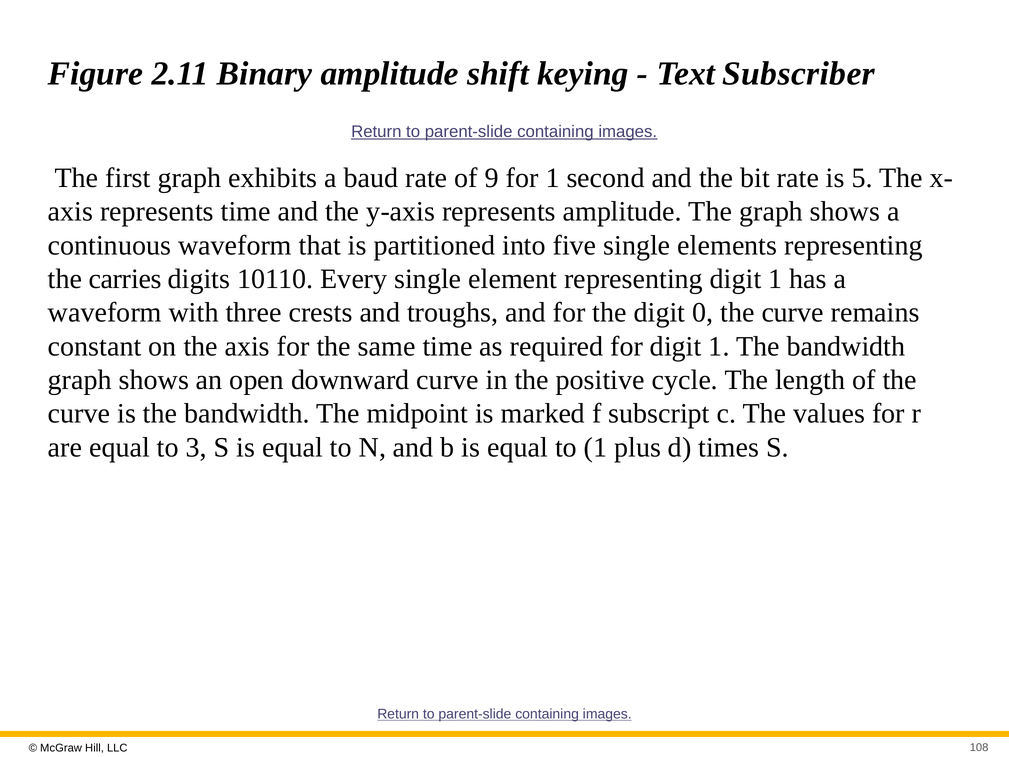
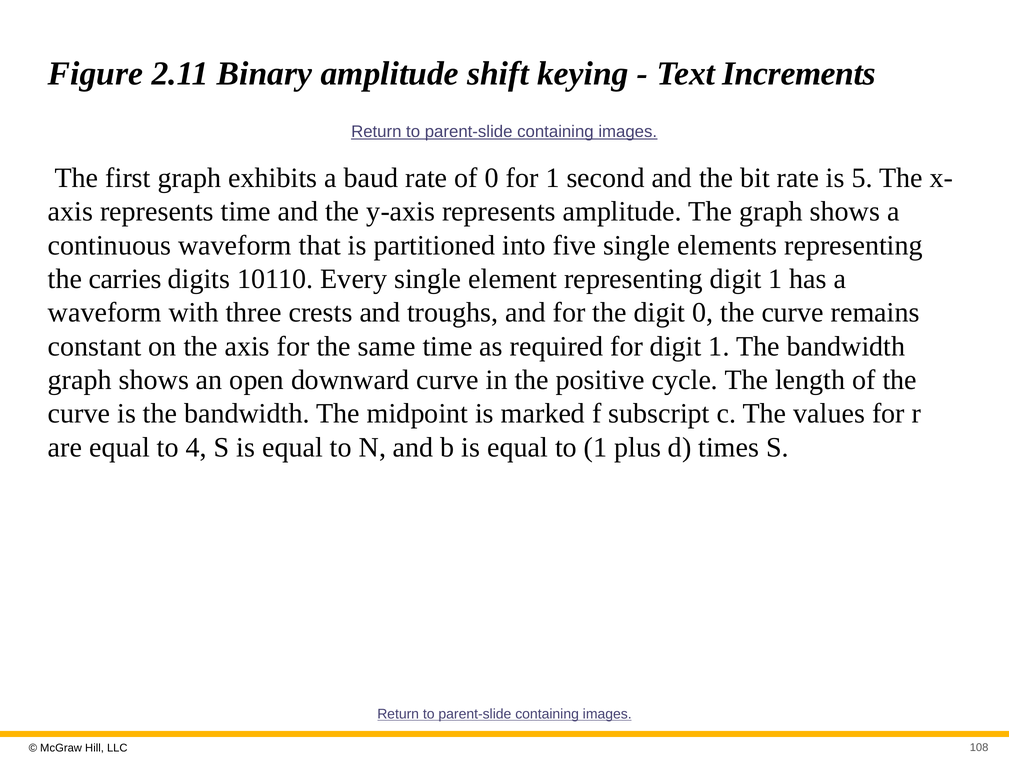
Subscriber: Subscriber -> Increments (799, 73)
of 9: 9 -> 0 (492, 178)
3: 3 -> 4 (196, 447)
